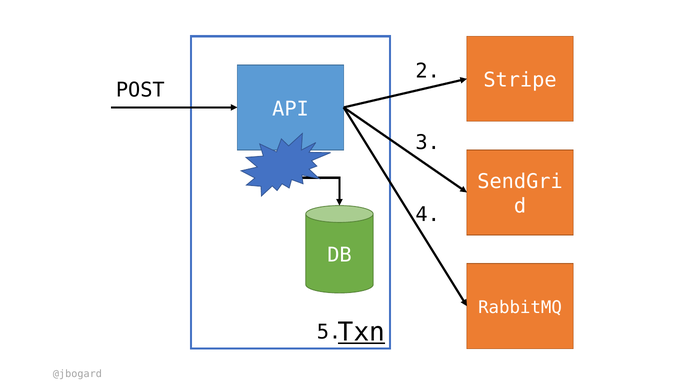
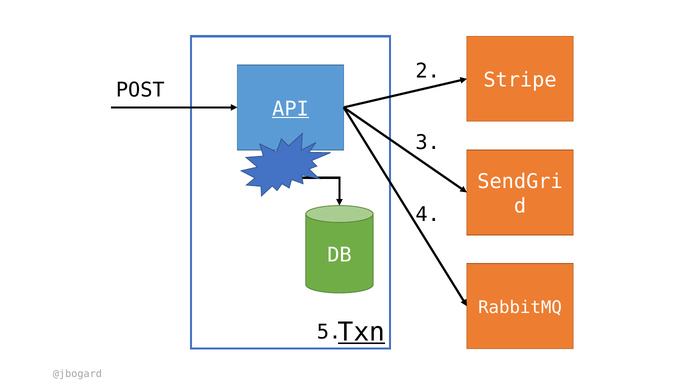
API underline: none -> present (291, 109)
